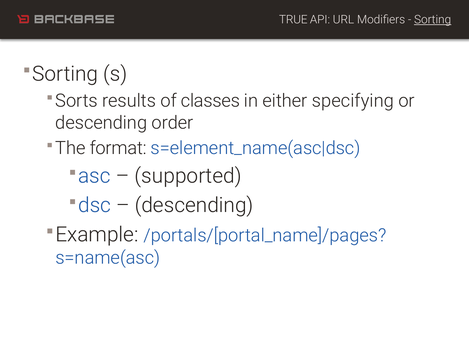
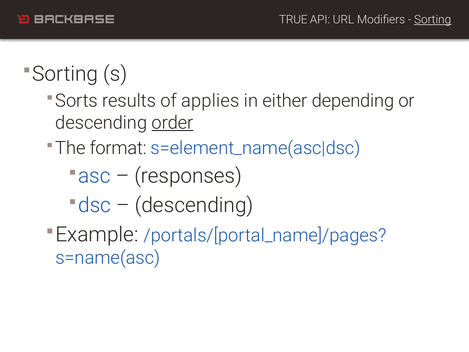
classes: classes -> applies (210, 101)
specifying: specifying -> depending (353, 101)
order underline: none -> present (172, 123)
supported: supported -> responses (188, 176)
